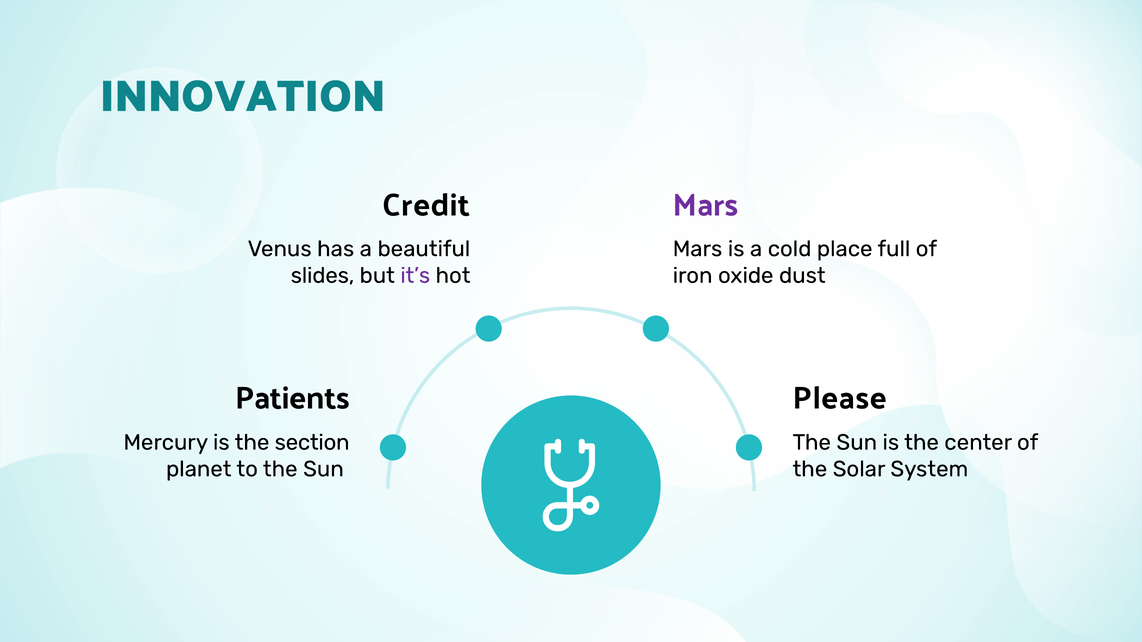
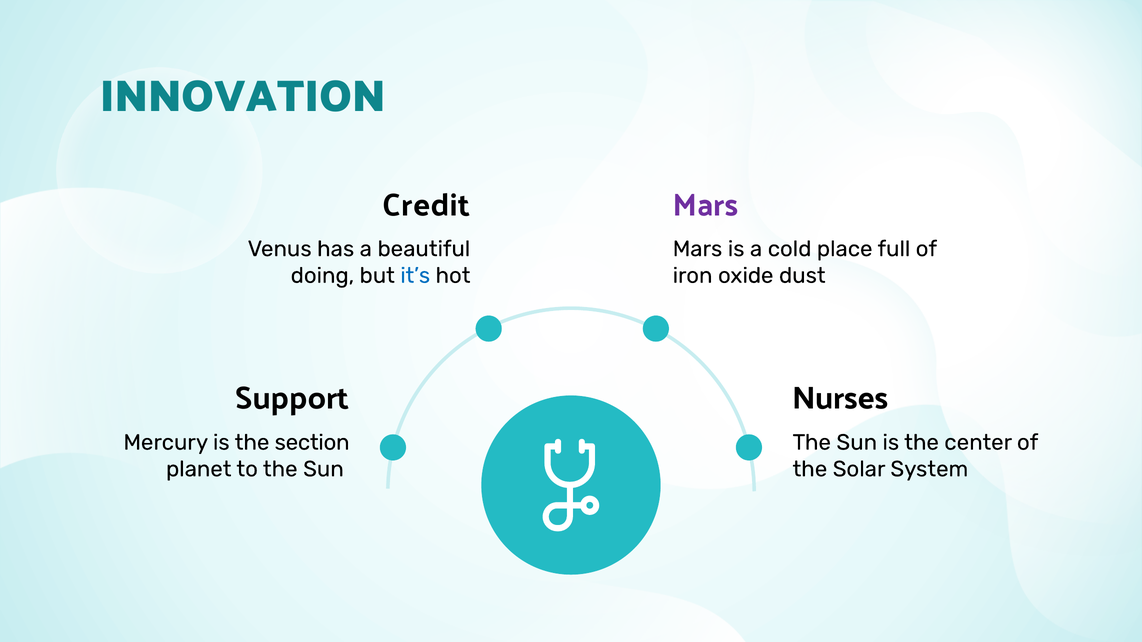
slides: slides -> doing (322, 276)
it’s colour: purple -> blue (415, 276)
Patients: Patients -> Support (292, 398)
Please: Please -> Nurses (840, 398)
